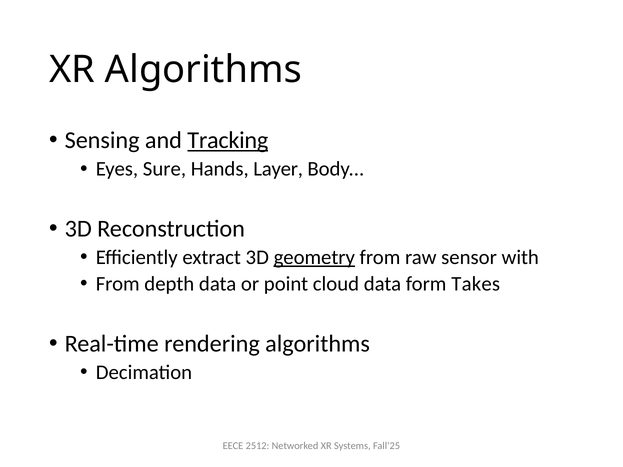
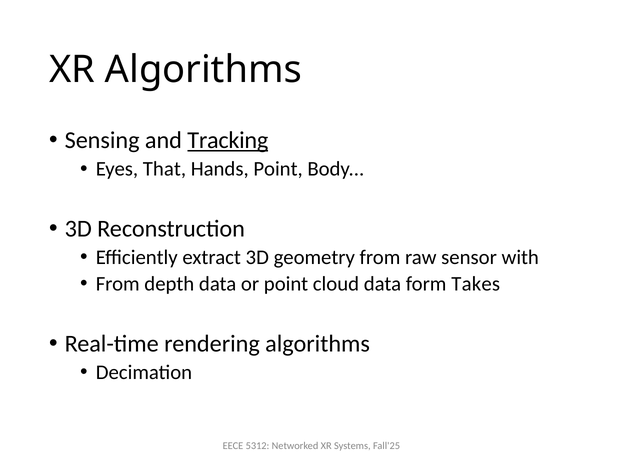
Sure: Sure -> That (164, 169)
Hands Layer: Layer -> Point (278, 169)
geometry underline: present -> none (314, 257)
2512: 2512 -> 5312 (258, 446)
